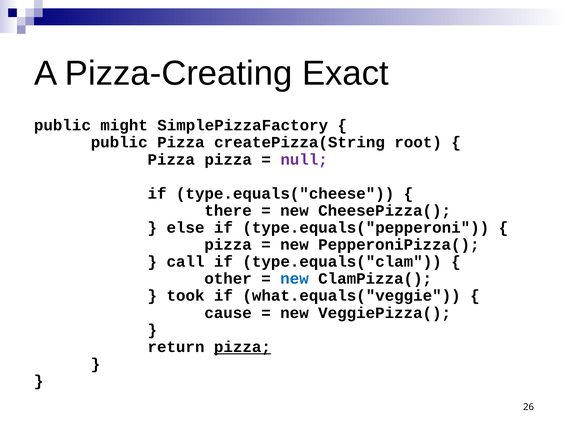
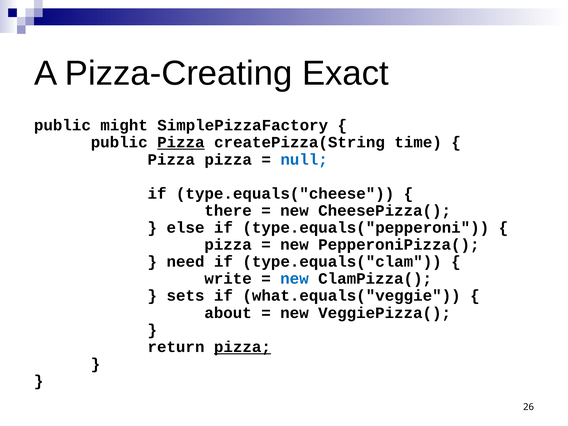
Pizza underline: none -> present (181, 142)
root: root -> time (418, 142)
null colour: purple -> blue (304, 159)
call: call -> need (185, 262)
other: other -> write (228, 279)
took: took -> sets (185, 296)
cause: cause -> about (228, 313)
